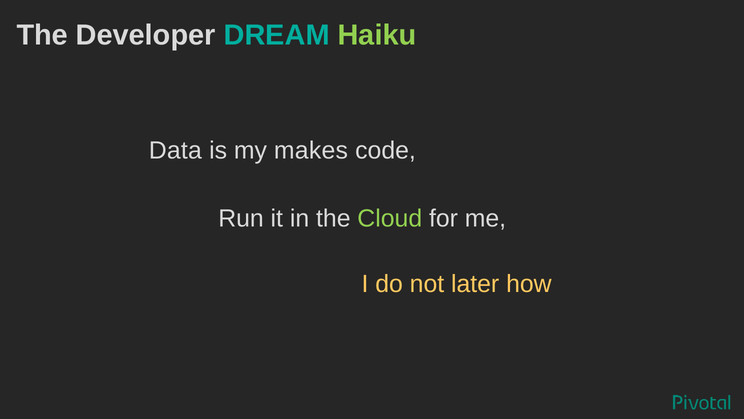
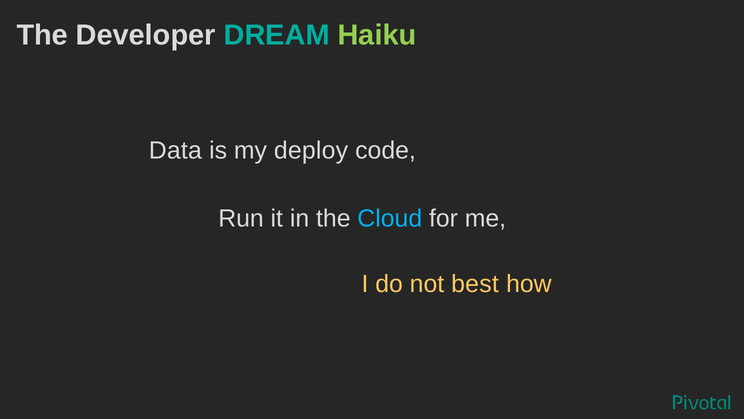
makes: makes -> deploy (311, 151)
Cloud colour: light green -> light blue (390, 218)
later: later -> best (475, 284)
